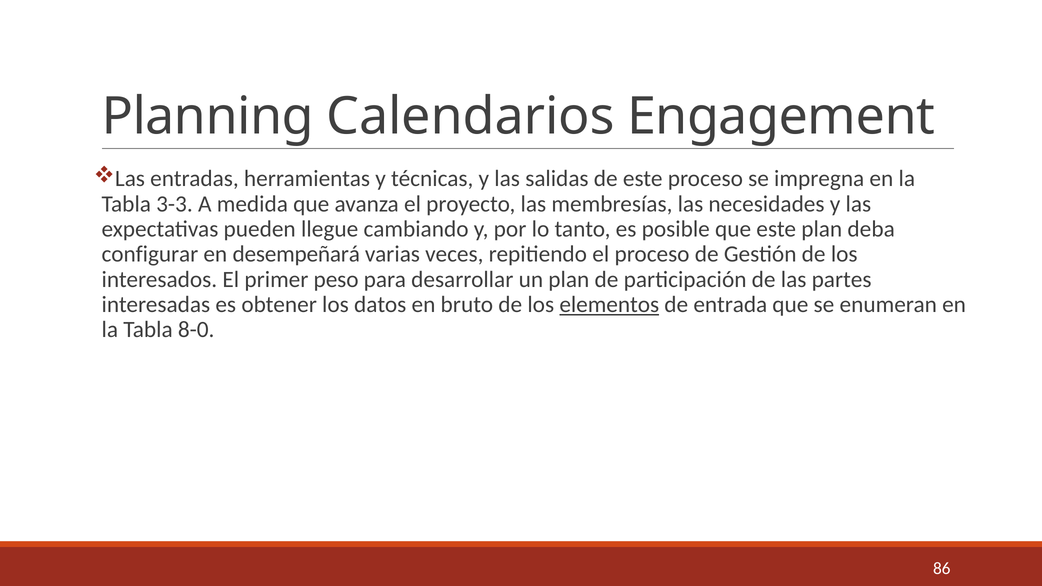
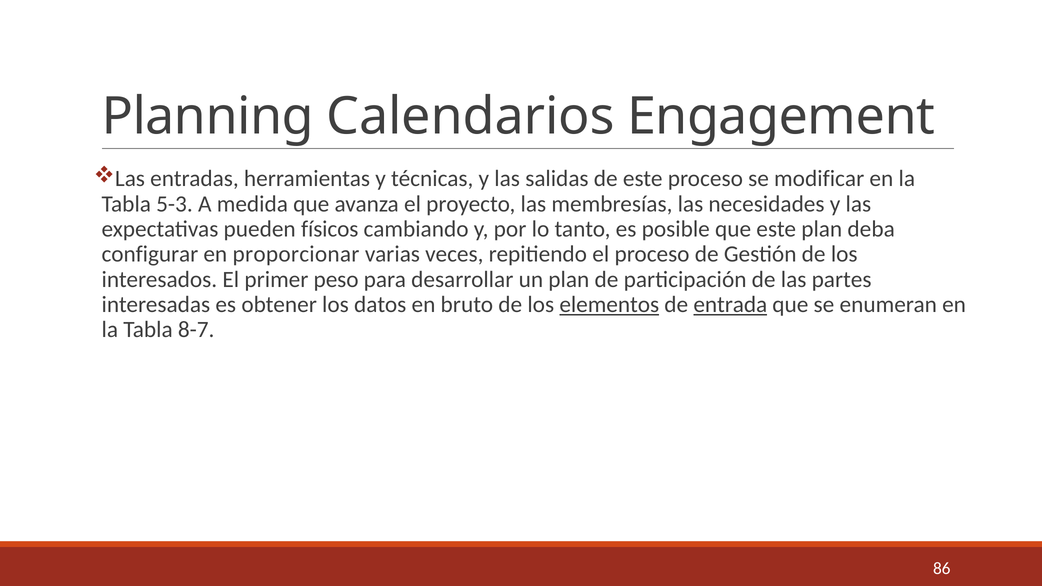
impregna: impregna -> modificar (819, 179)
3-3: 3-3 -> 5-3 (174, 204)
llegue: llegue -> físicos (330, 229)
desempeñará: desempeñará -> proporcionar (296, 254)
entrada underline: none -> present (730, 305)
8-0: 8-0 -> 8-7 (196, 330)
